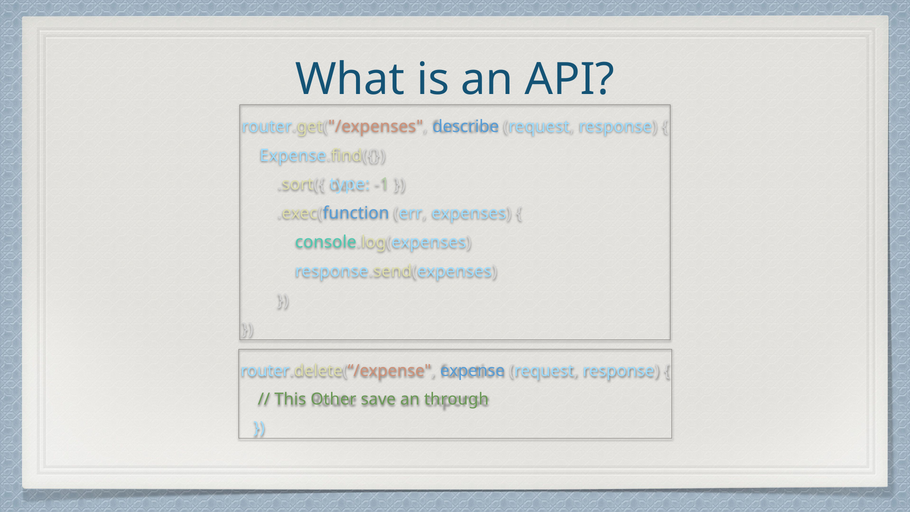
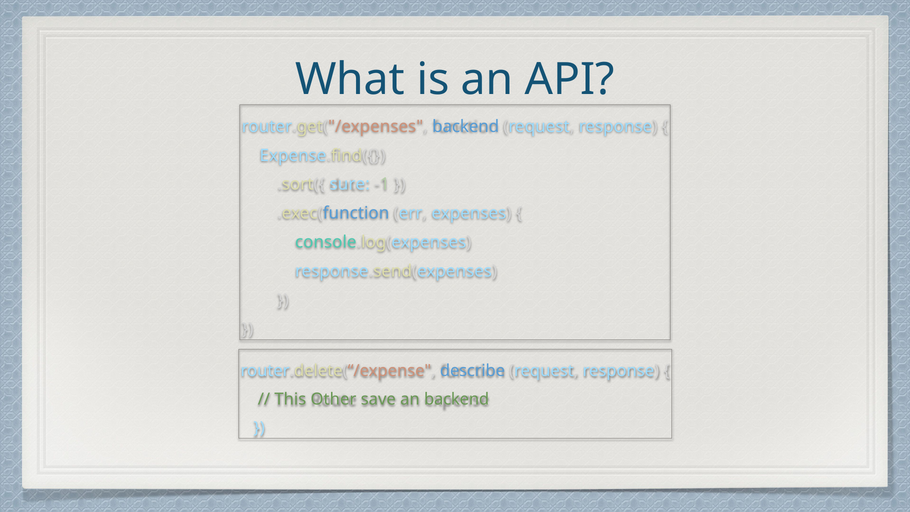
router.get("/expenses describe: describe -> backend (466, 126)
type: type -> sure (350, 184)
expense: expense -> describe (472, 371)
an through: through -> backend (457, 399)
